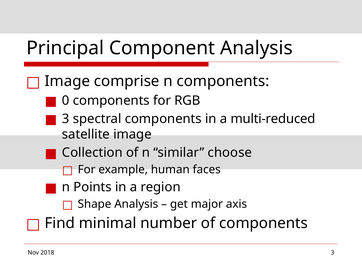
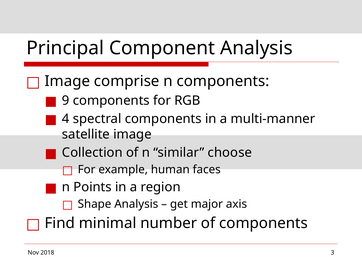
0: 0 -> 9 (66, 101)
3: 3 -> 4 (66, 119)
multi-reduced: multi-reduced -> multi-manner (273, 119)
